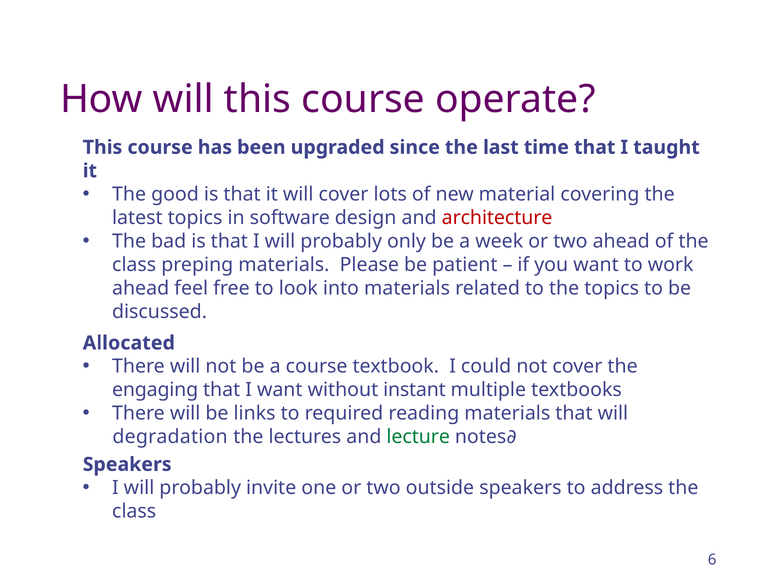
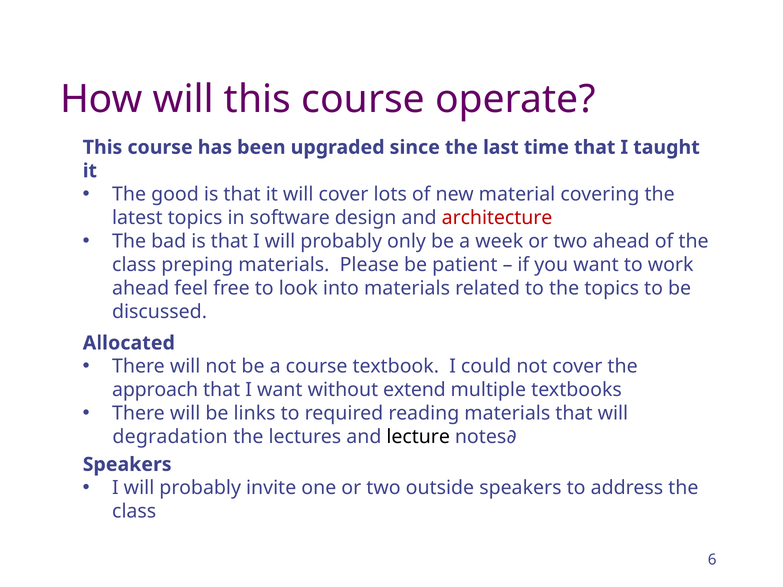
engaging: engaging -> approach (155, 390)
instant: instant -> extend (414, 390)
lecture colour: green -> black (418, 437)
